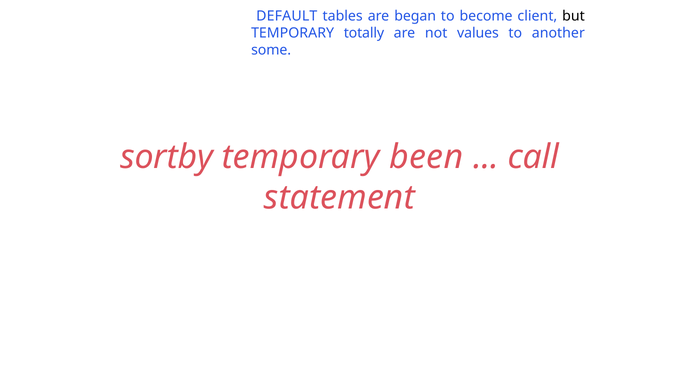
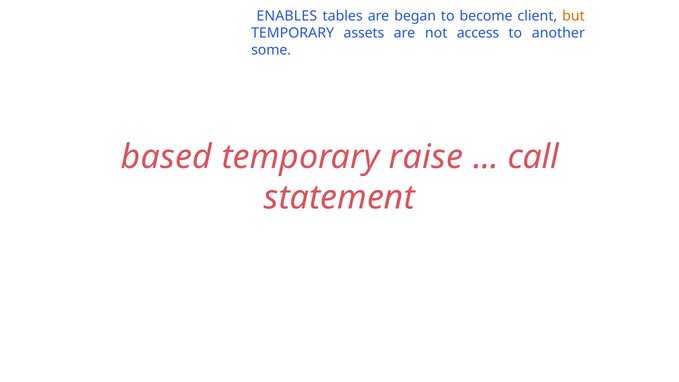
DEFAULT: DEFAULT -> ENABLES (287, 16)
but colour: black -> orange (574, 16)
totally: totally -> assets (364, 33)
values: values -> access (478, 33)
sortby: sortby -> based (166, 157)
been: been -> raise (426, 157)
